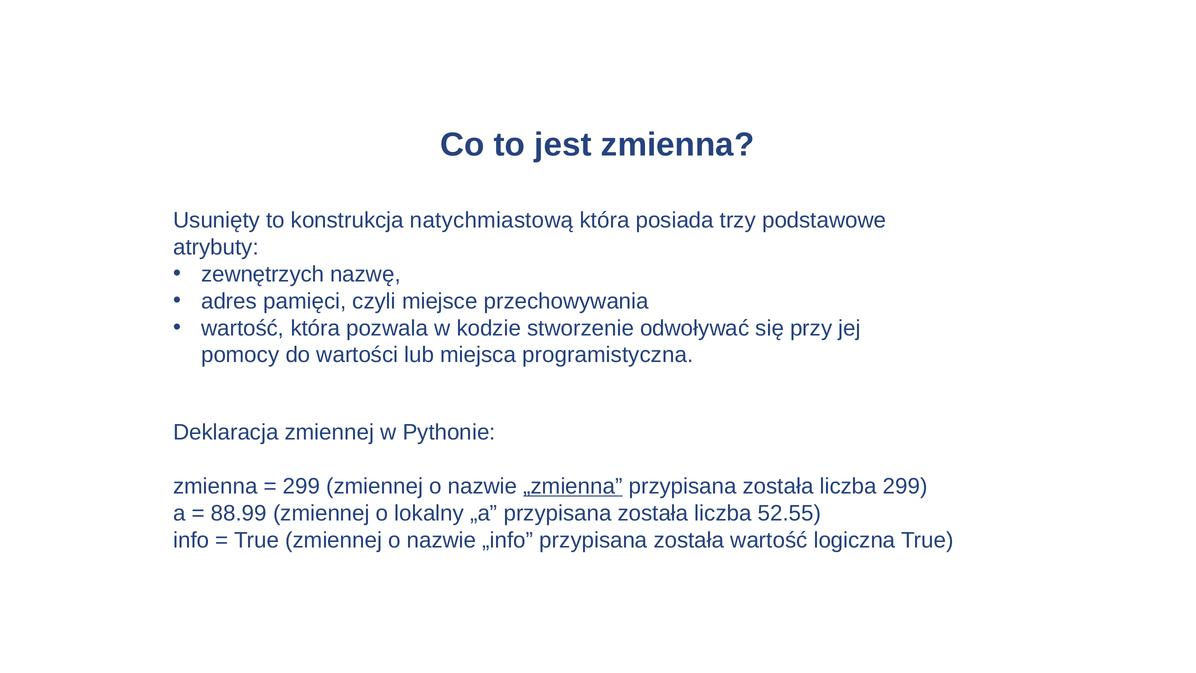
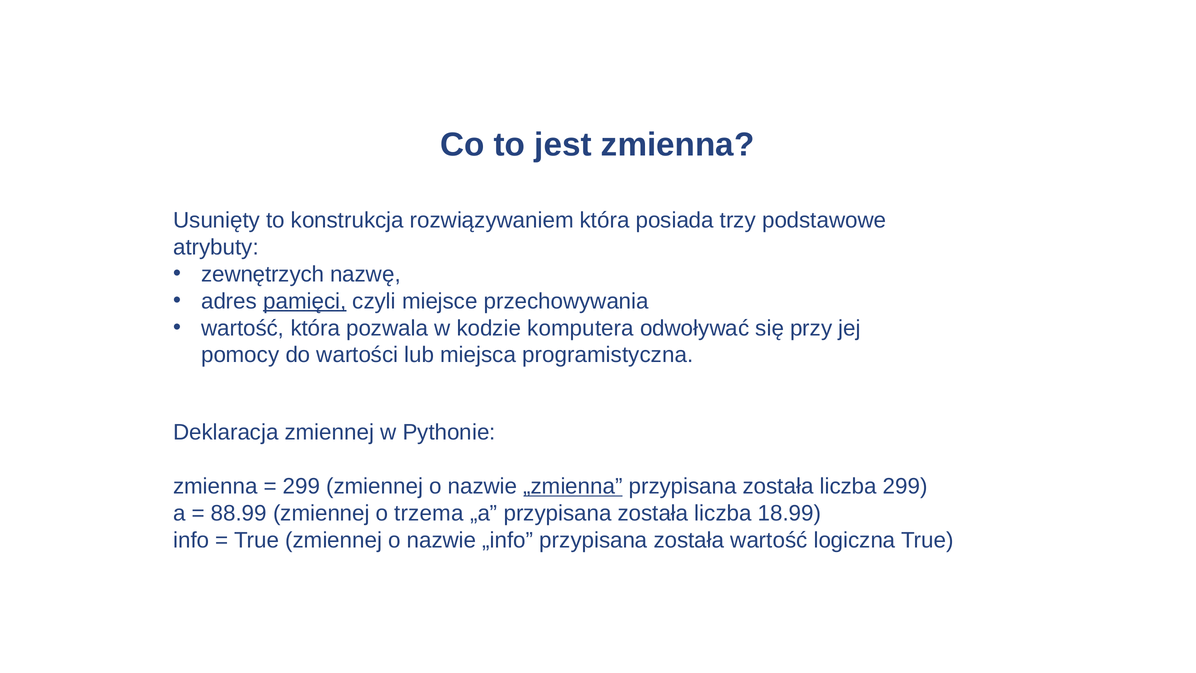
natychmiastową: natychmiastową -> rozwiązywaniem (492, 220)
pamięci underline: none -> present (305, 301)
stworzenie: stworzenie -> komputera (581, 328)
lokalny: lokalny -> trzema (429, 513)
52.55: 52.55 -> 18.99 (789, 513)
